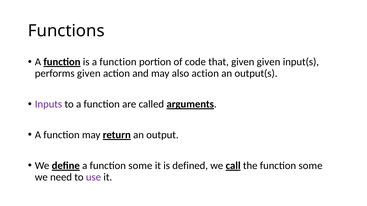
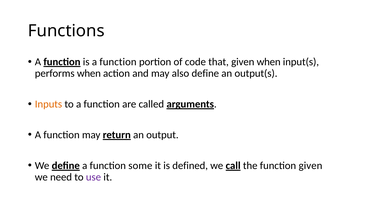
given given: given -> when (269, 62)
performs given: given -> when (89, 74)
also action: action -> define (205, 74)
Inputs colour: purple -> orange (48, 104)
the function some: some -> given (311, 166)
